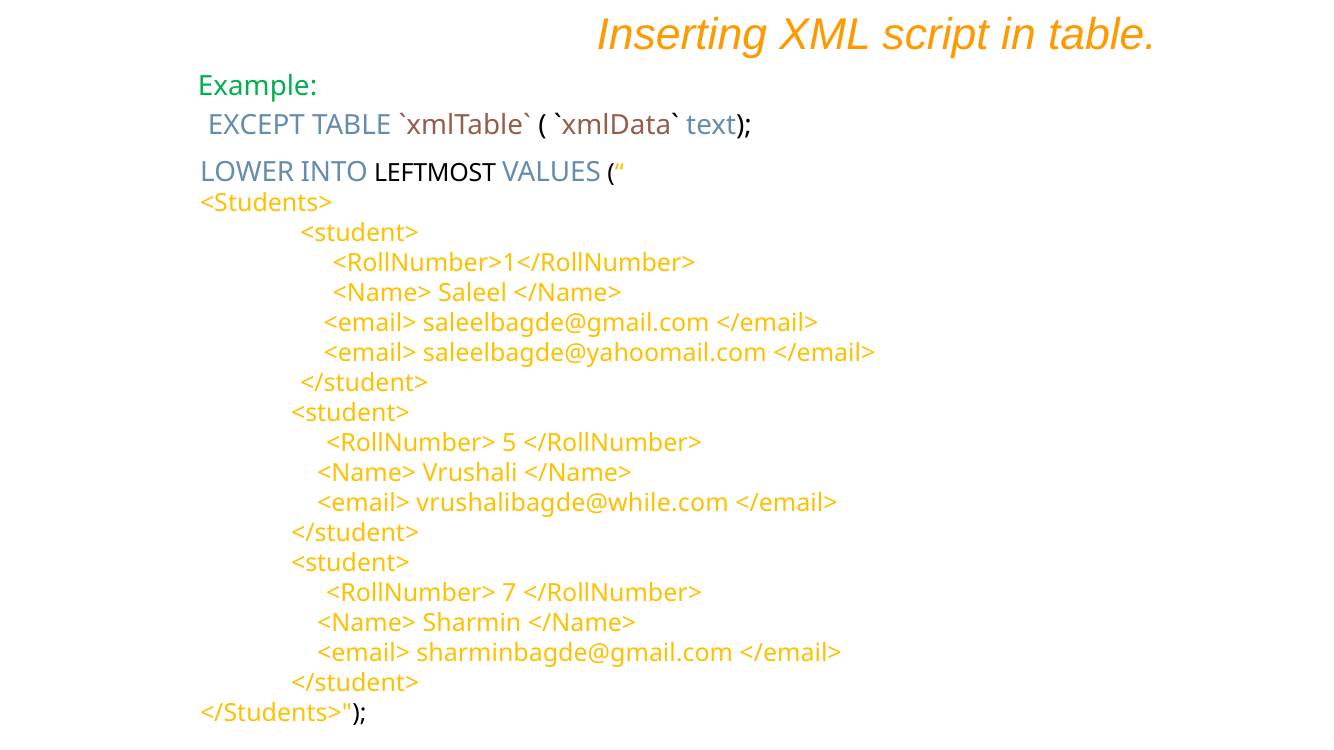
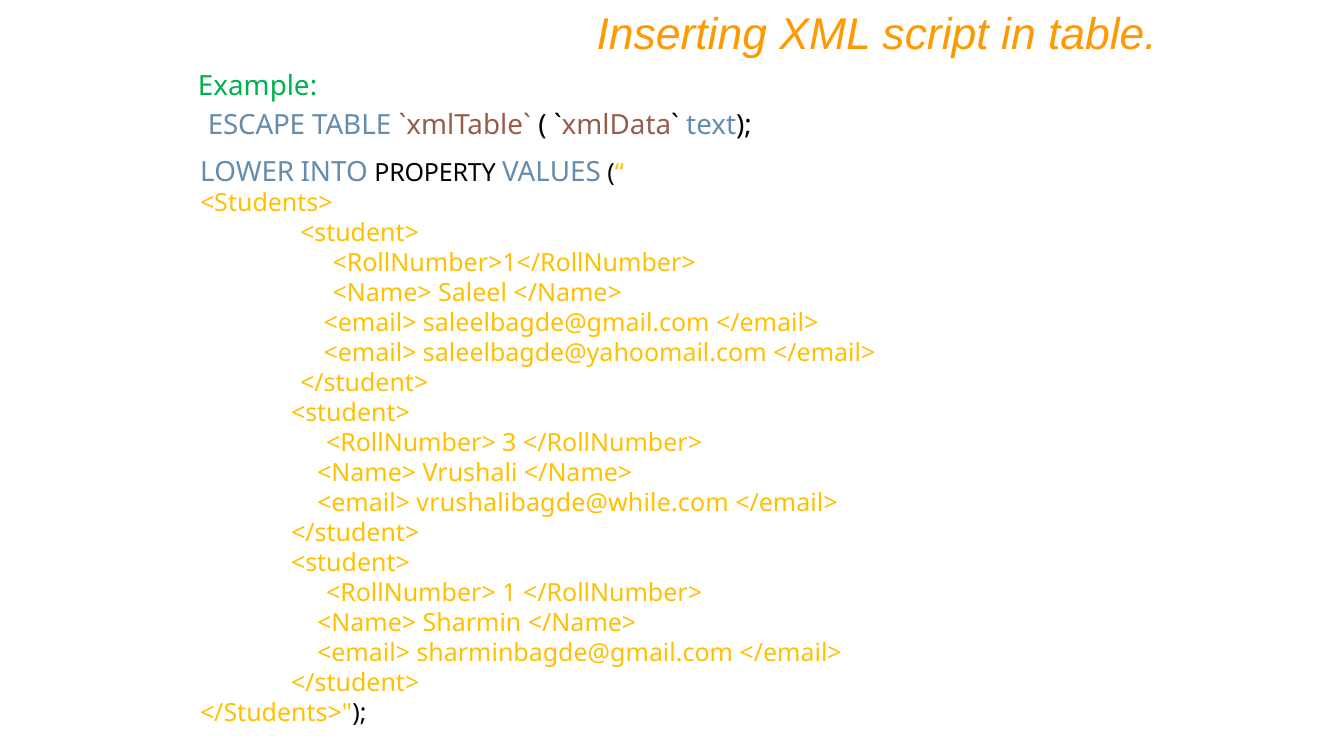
EXCEPT: EXCEPT -> ESCAPE (256, 125)
LEFTMOST: LEFTMOST -> PROPERTY (435, 173)
5: 5 -> 3 (509, 444)
7: 7 -> 1 (509, 594)
